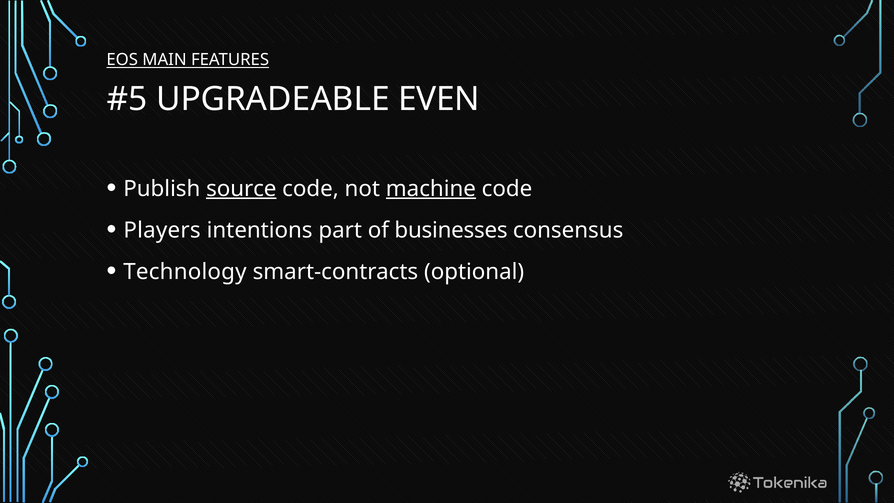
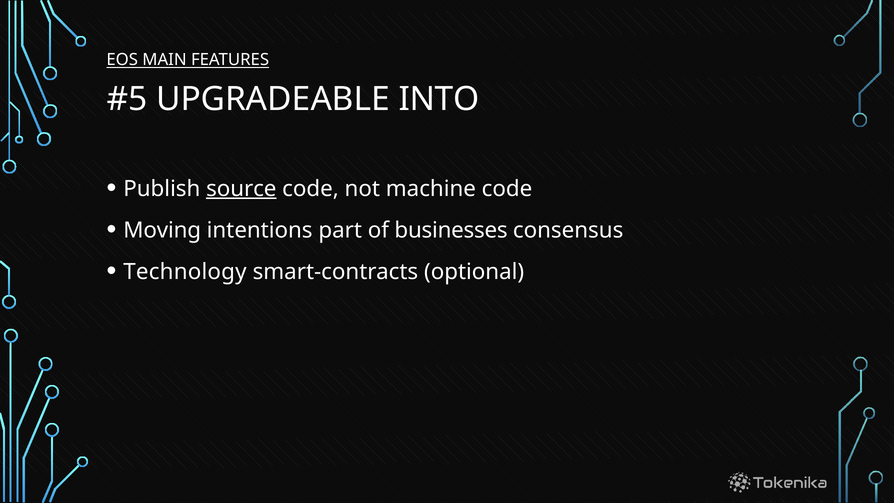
EVEN: EVEN -> INTO (439, 99)
machine underline: present -> none (431, 189)
Players: Players -> Moving (162, 230)
